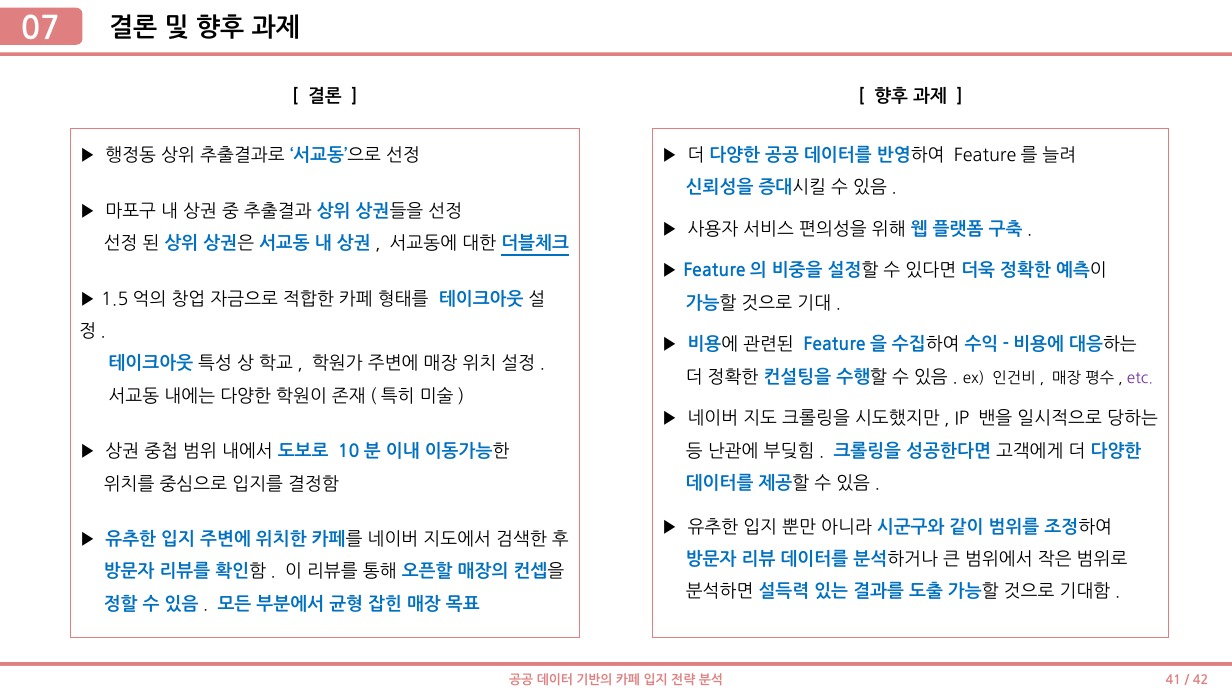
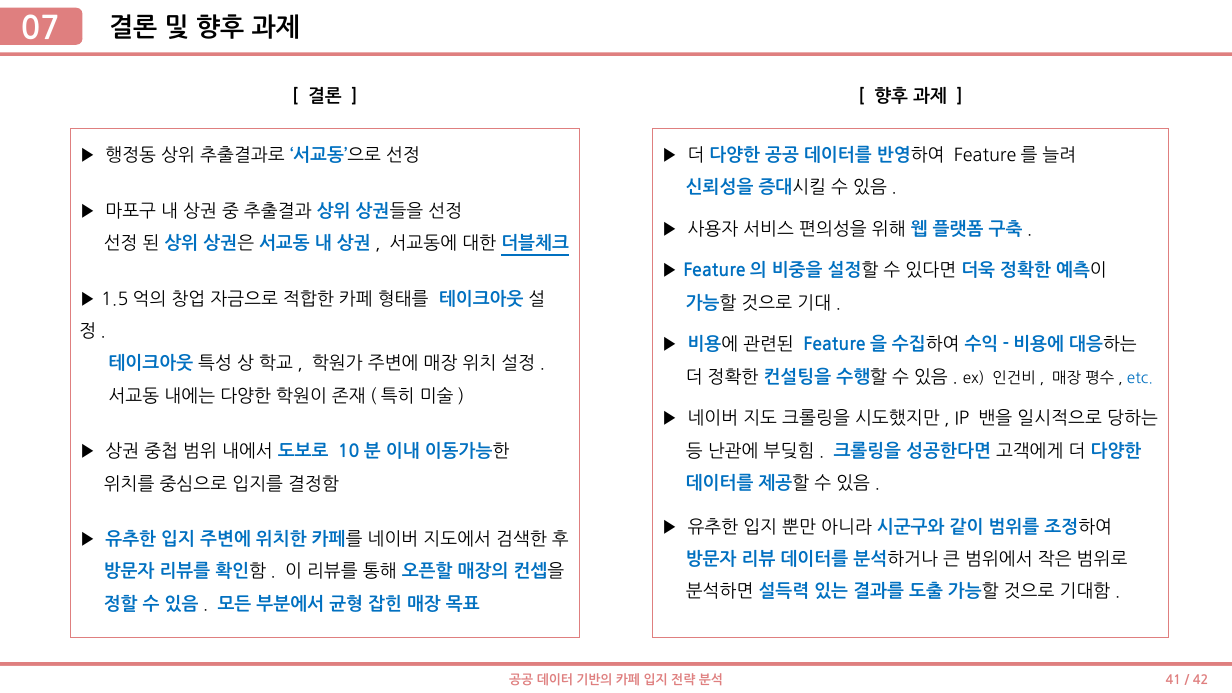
etc colour: purple -> blue (1140, 378)
